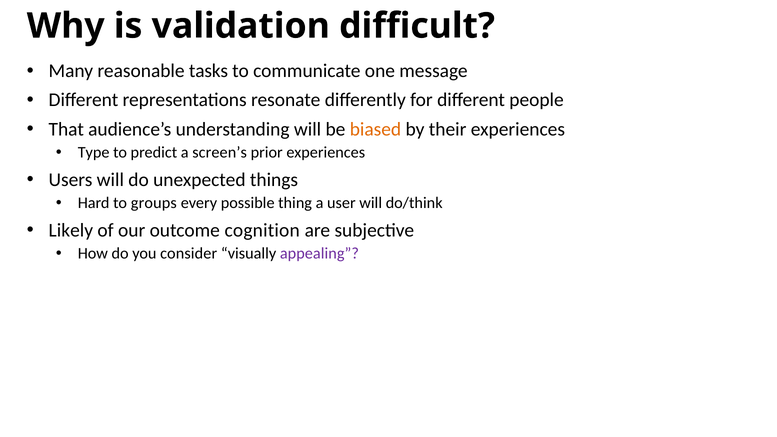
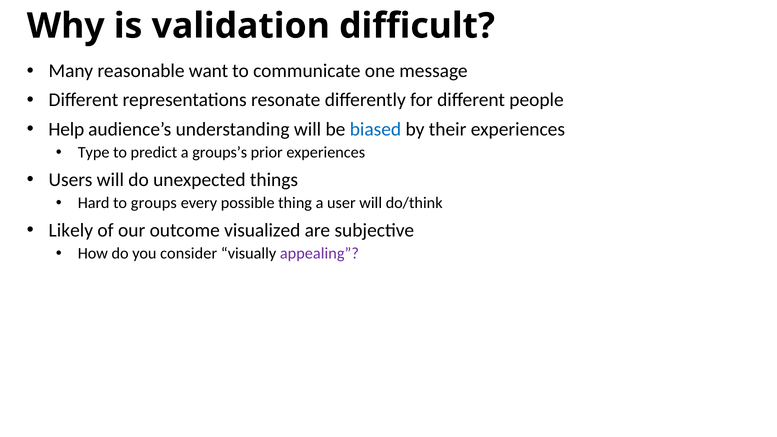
tasks: tasks -> want (209, 71)
That: That -> Help (66, 129)
biased colour: orange -> blue (375, 129)
screen’s: screen’s -> groups’s (220, 152)
cognition: cognition -> visualized (262, 230)
